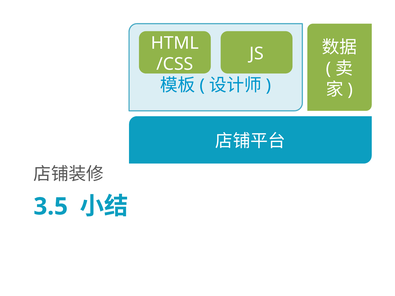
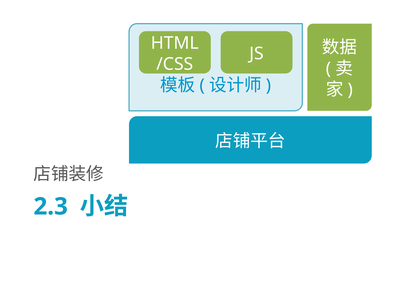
3.5: 3.5 -> 2.3 (51, 207)
